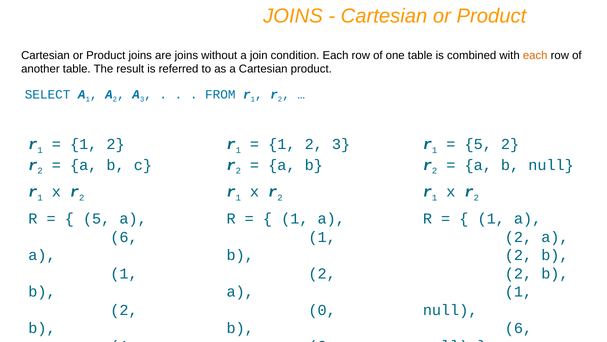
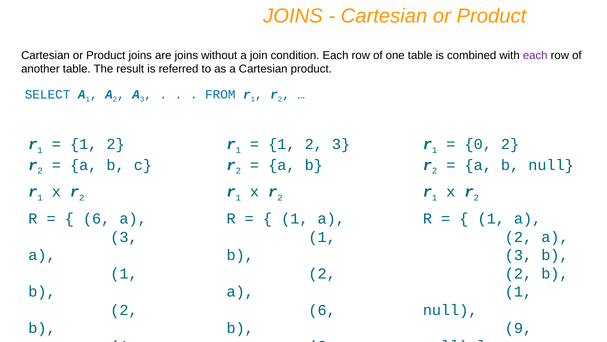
each colour: orange -> purple (535, 55)
5: 5 -> 0 (478, 144)
5: 5 -> 6 (97, 218)
6: 6 -> 3 (124, 237)
2: 2 -> 3 (518, 255)
0: 0 -> 6 (322, 309)
6: 6 -> 9 (518, 328)
